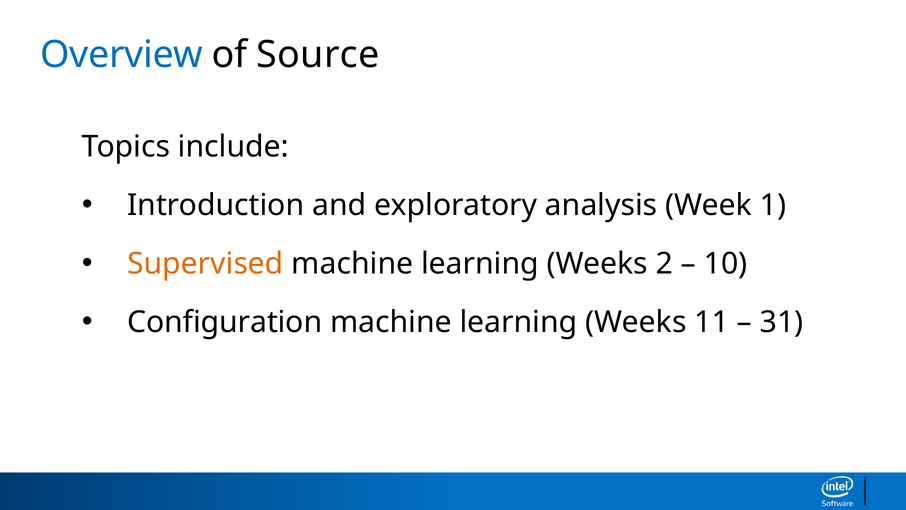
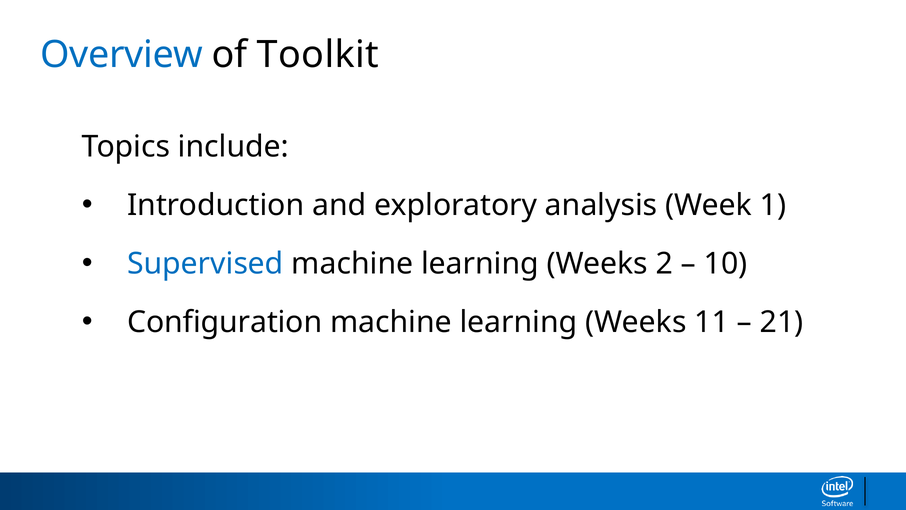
Source: Source -> Toolkit (318, 55)
Supervised colour: orange -> blue (205, 264)
31: 31 -> 21 (782, 322)
